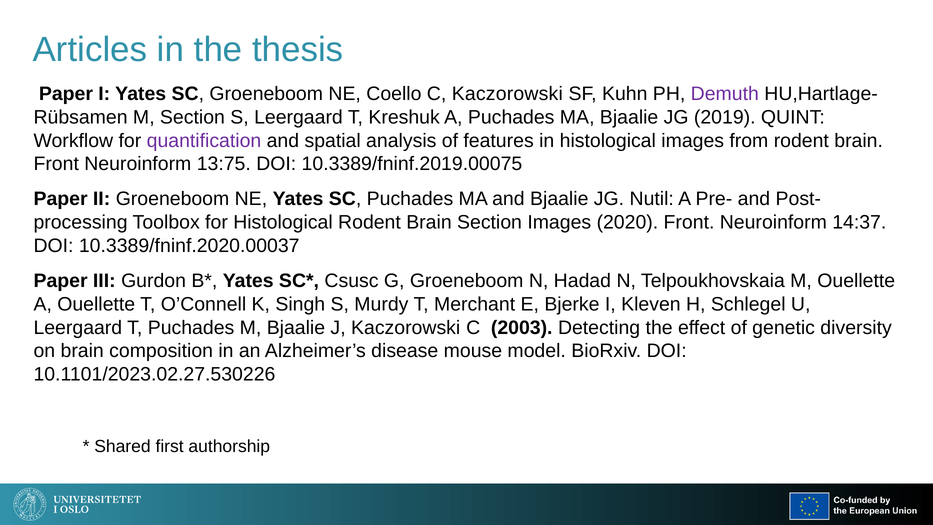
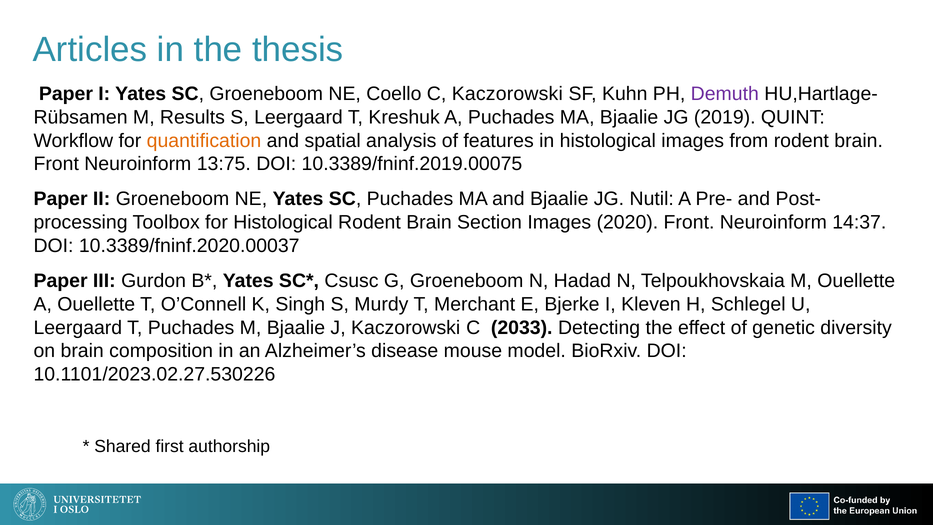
M Section: Section -> Results (192, 117)
quantification colour: purple -> orange (204, 141)
2003: 2003 -> 2033 (522, 327)
